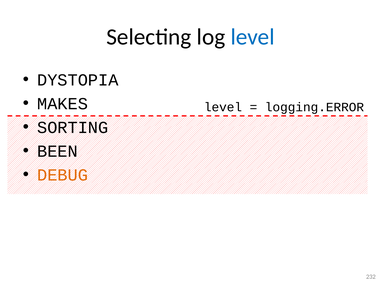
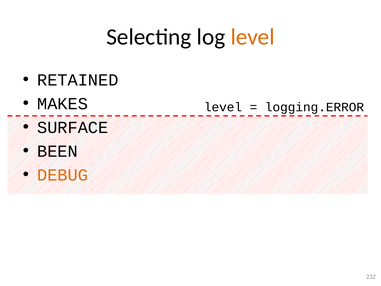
level colour: blue -> orange (253, 37)
DYSTOPIA: DYSTOPIA -> RETAINED (78, 80)
SORTING: SORTING -> SURFACE (73, 127)
